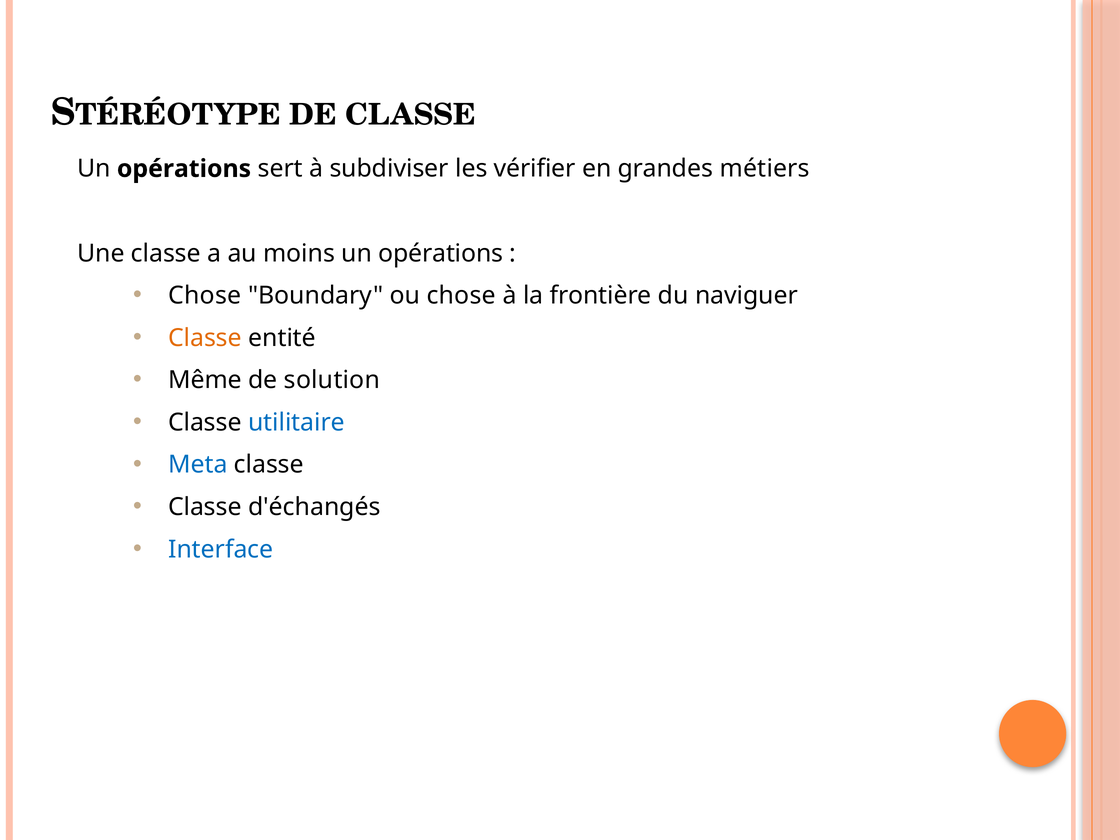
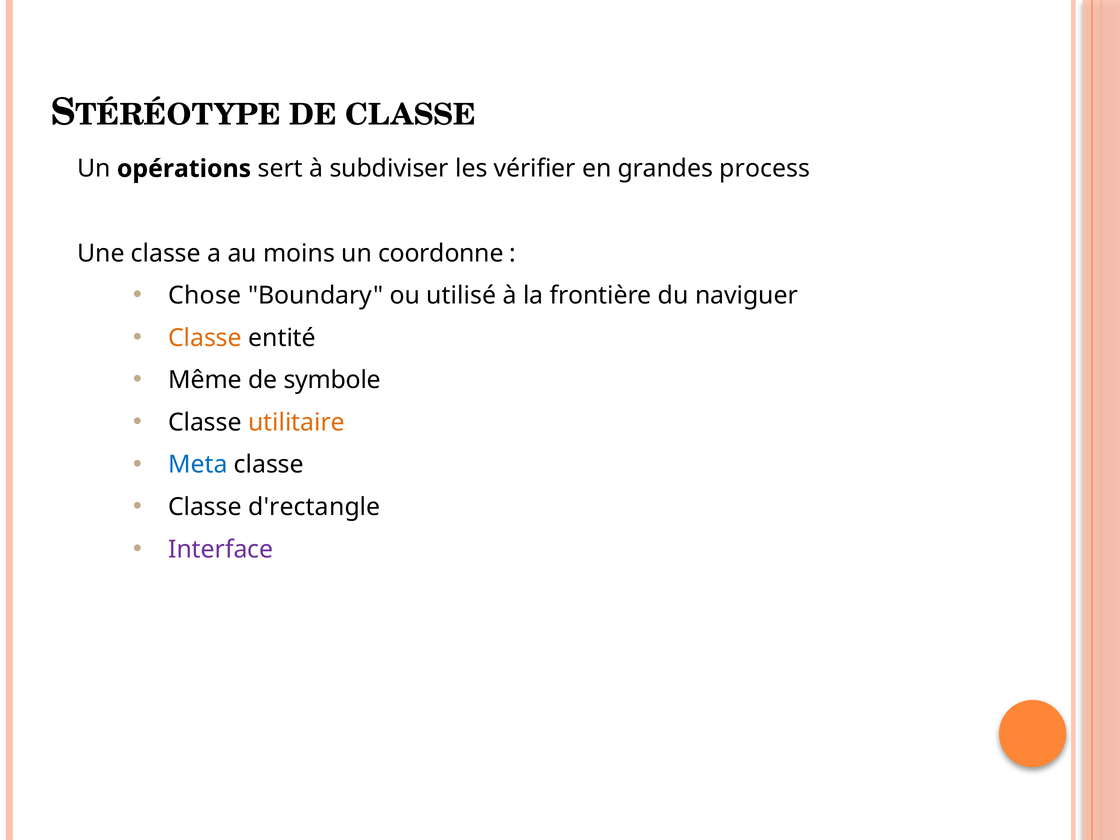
métiers: métiers -> process (765, 169)
moins un opérations: opérations -> coordonne (441, 253)
ou chose: chose -> utilisé (461, 296)
solution: solution -> symbole (332, 380)
utilitaire colour: blue -> orange (296, 422)
d'échangés: d'échangés -> d'rectangle (314, 507)
Interface colour: blue -> purple (221, 549)
